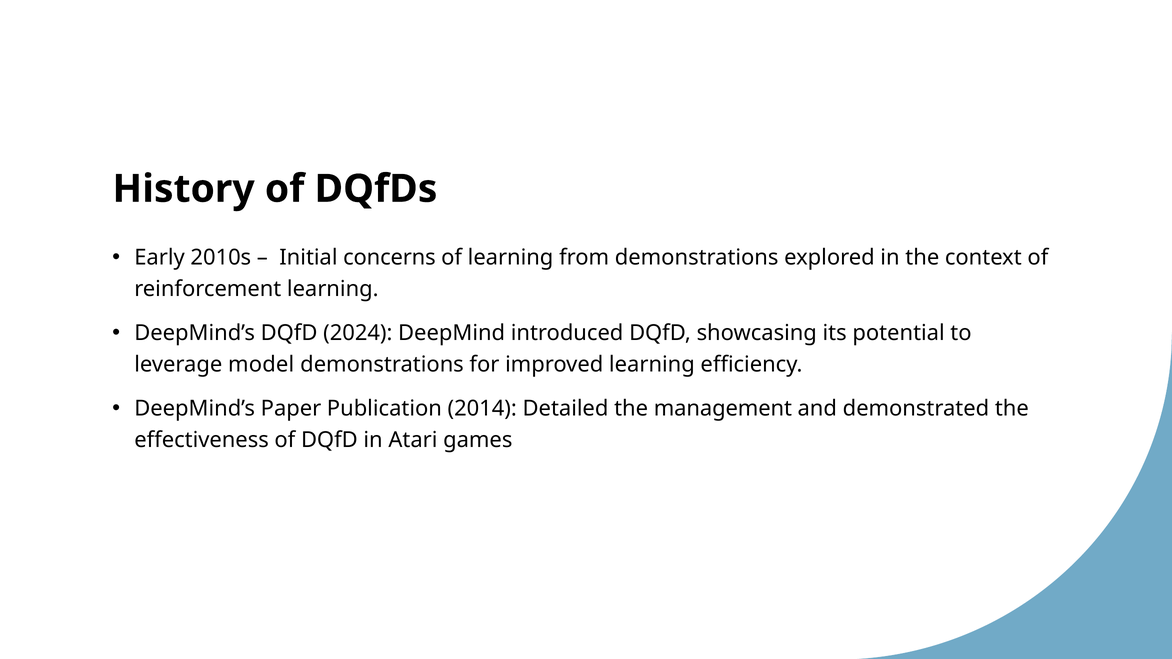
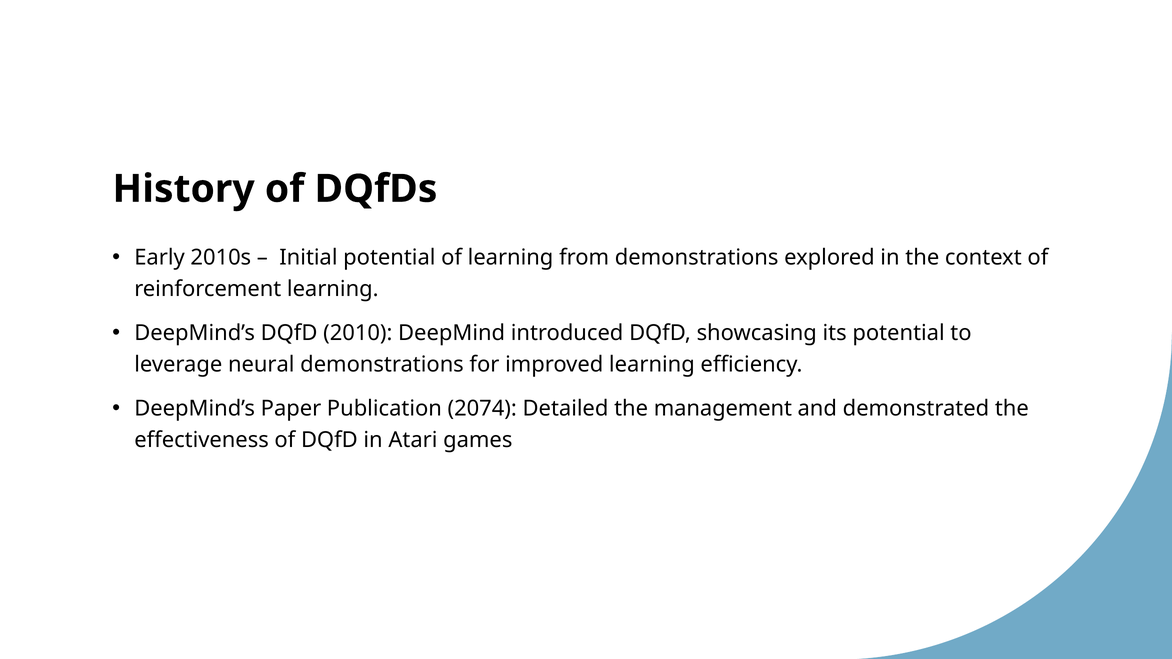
Initial concerns: concerns -> potential (389, 258)
2024: 2024 -> 2010 (358, 333)
model: model -> neural (261, 365)
2014: 2014 -> 2074 (482, 409)
